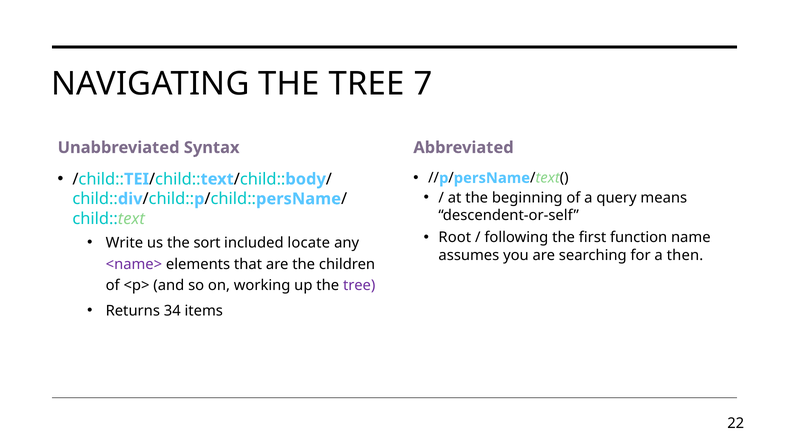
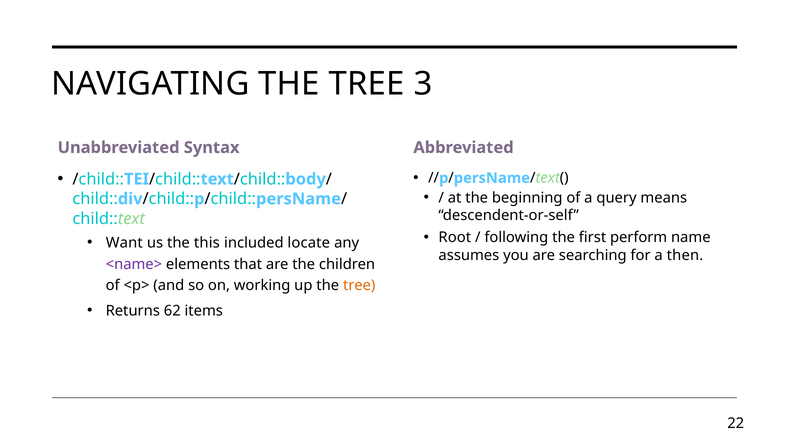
7: 7 -> 3 (423, 84)
function: function -> perform (639, 237)
Write: Write -> Want (124, 243)
sort: sort -> this (207, 243)
tree colour: purple -> orange (359, 285)
34: 34 -> 62 (172, 311)
